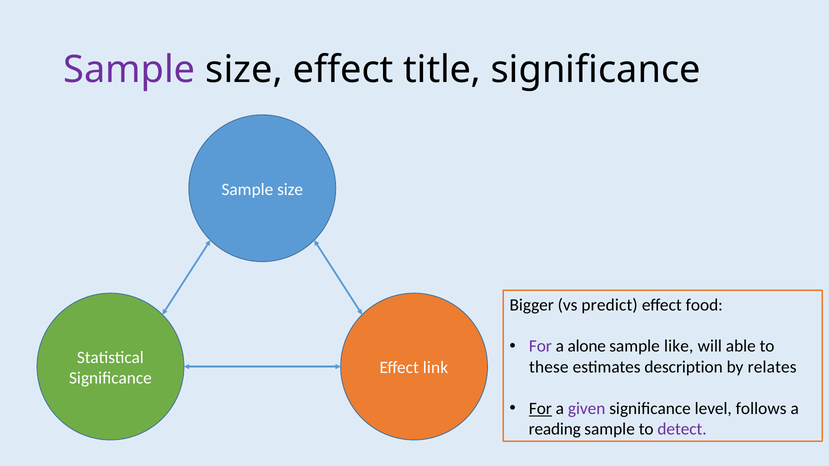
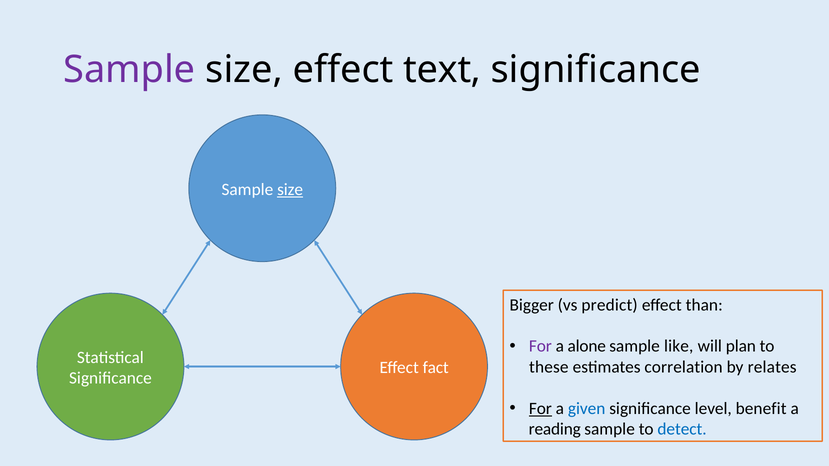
title: title -> text (442, 70)
size underline: none -> present (290, 190)
food: food -> than (704, 305)
able: able -> plan (741, 347)
description: description -> correlation (684, 367)
link: link -> fact (436, 368)
given colour: purple -> blue (587, 409)
follows: follows -> benefit (761, 409)
detect colour: purple -> blue (682, 429)
